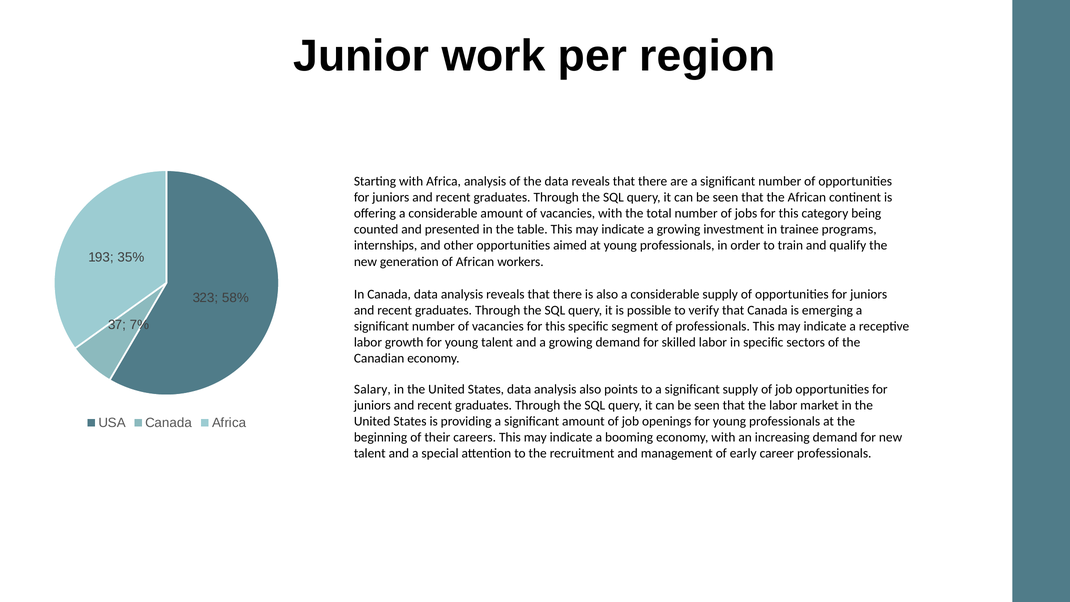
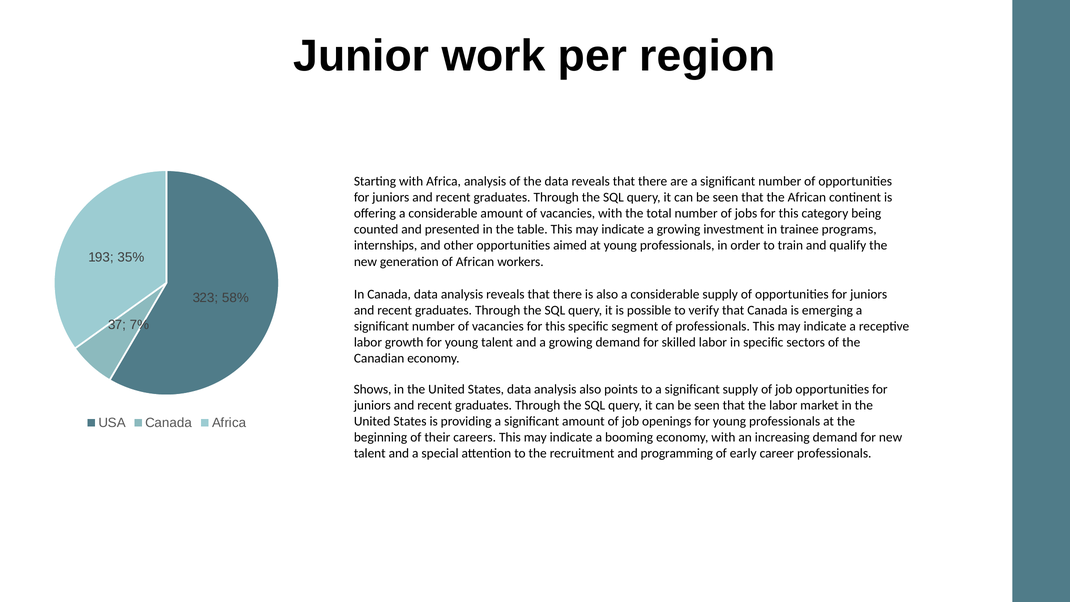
Salary: Salary -> Shows (373, 389)
management: management -> programming (677, 453)
